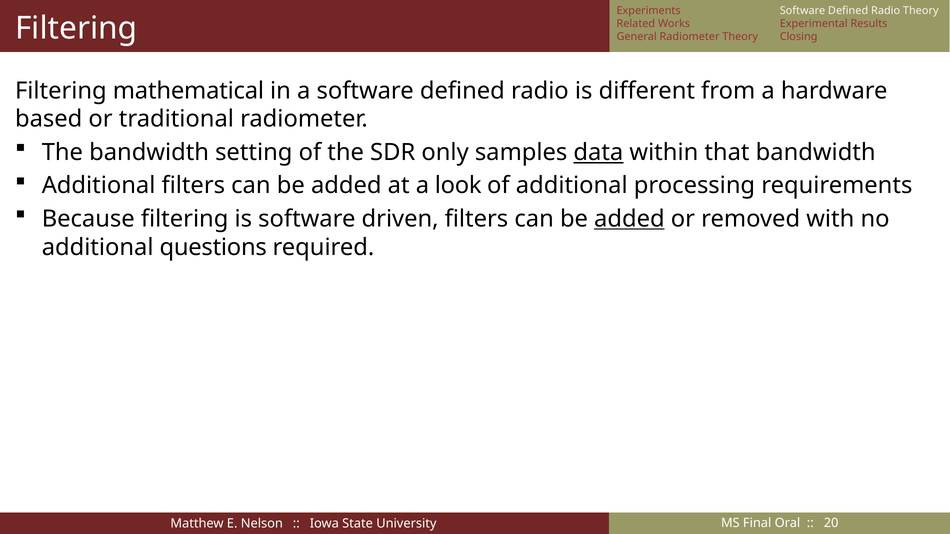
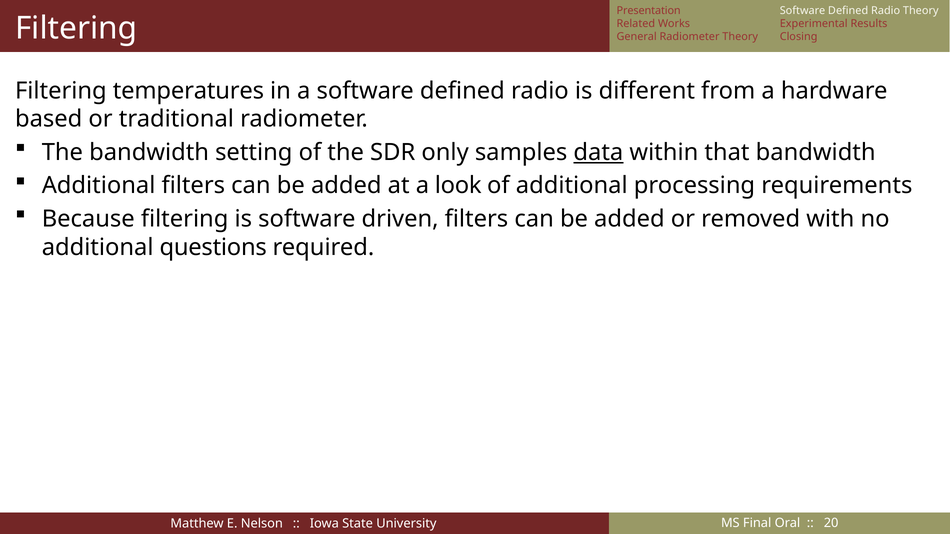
Experiments: Experiments -> Presentation (649, 11)
mathematical: mathematical -> temperatures (188, 91)
added underline: present -> none (629, 219)
